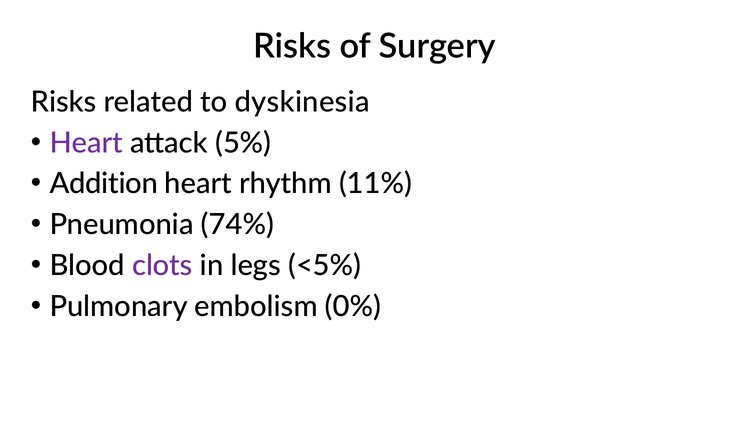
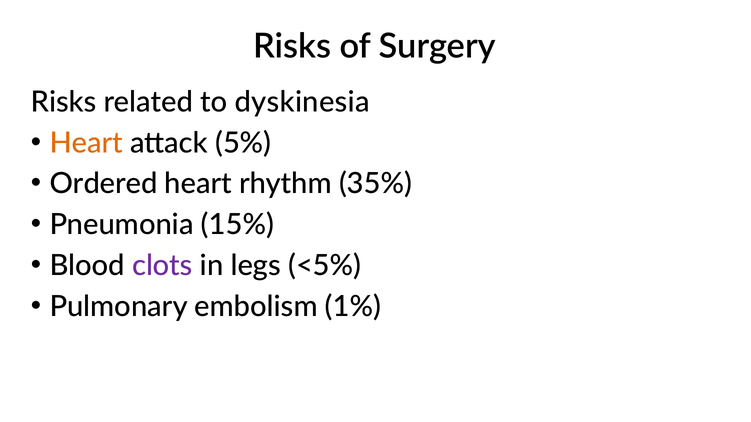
Heart colour: purple -> orange (86, 143)
Addition: Addition -> Ordered (104, 184)
11%: 11% -> 35% (376, 184)
74%: 74% -> 15% (238, 225)
0%: 0% -> 1% (353, 307)
